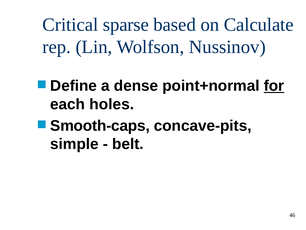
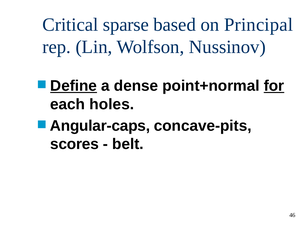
Calculate: Calculate -> Principal (259, 25)
Define underline: none -> present (74, 86)
Smooth-caps: Smooth-caps -> Angular-caps (100, 126)
simple: simple -> scores (75, 144)
